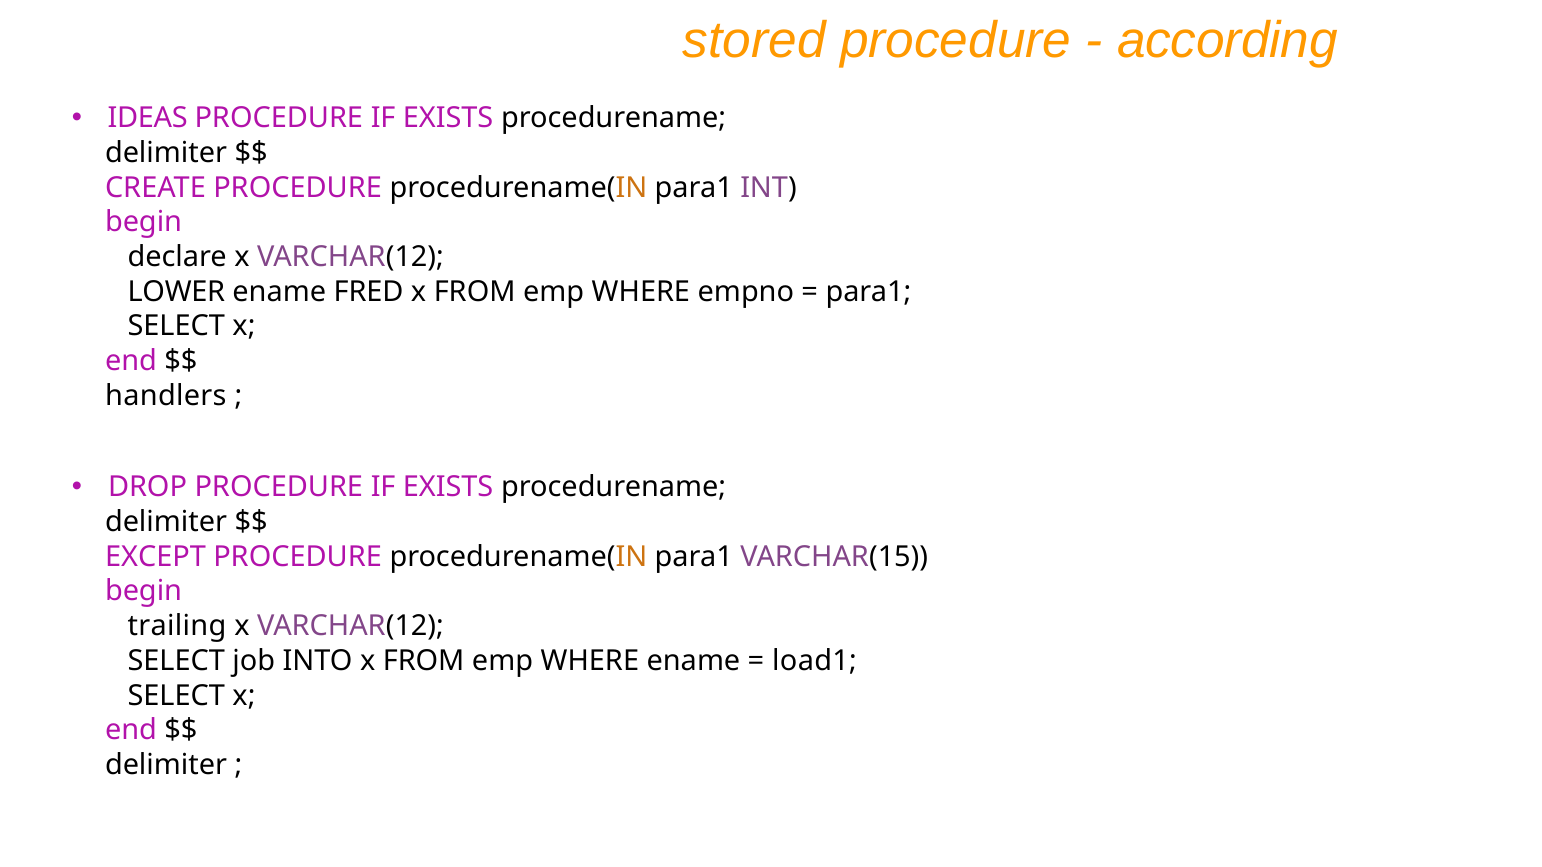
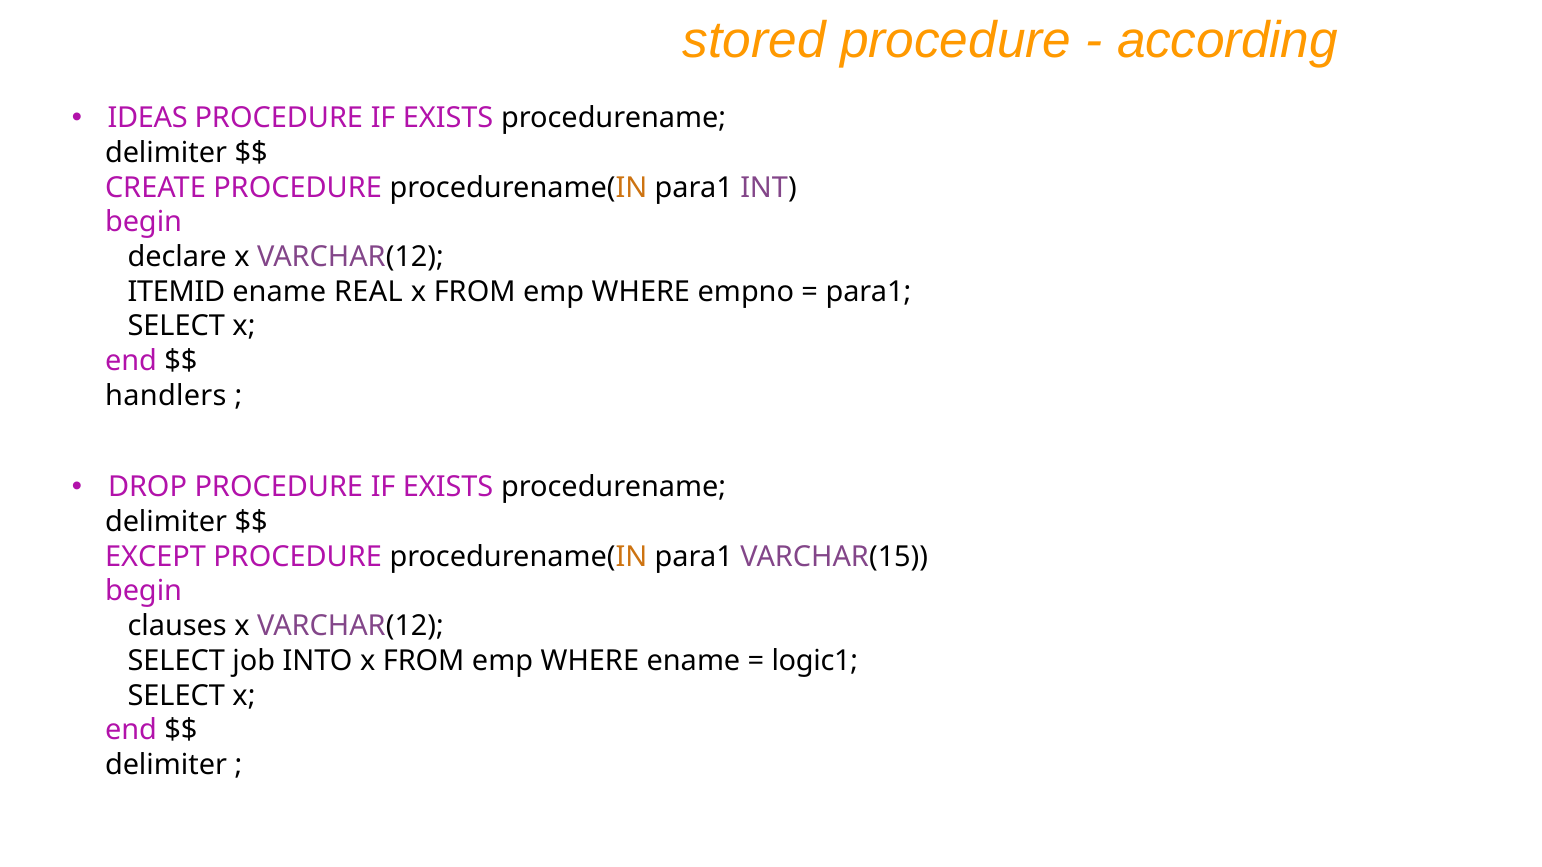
LOWER: LOWER -> ITEMID (176, 292)
FRED: FRED -> REAL (368, 292)
trailing: trailing -> clauses (177, 626)
load1: load1 -> logic1 (815, 661)
